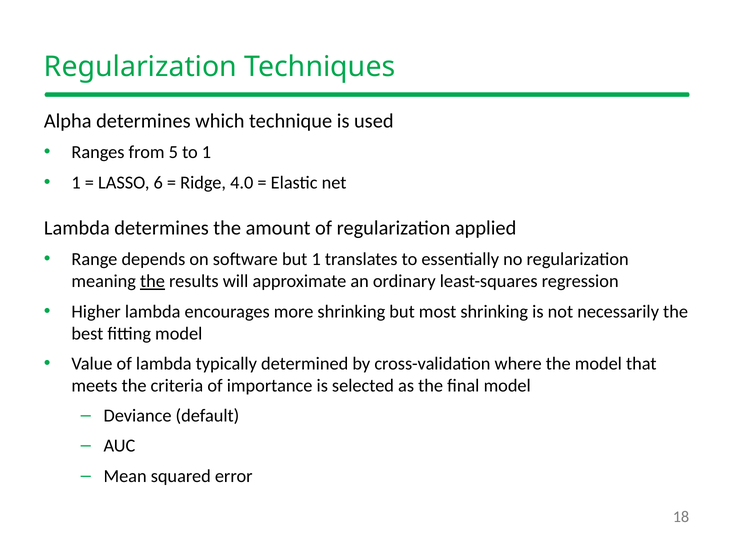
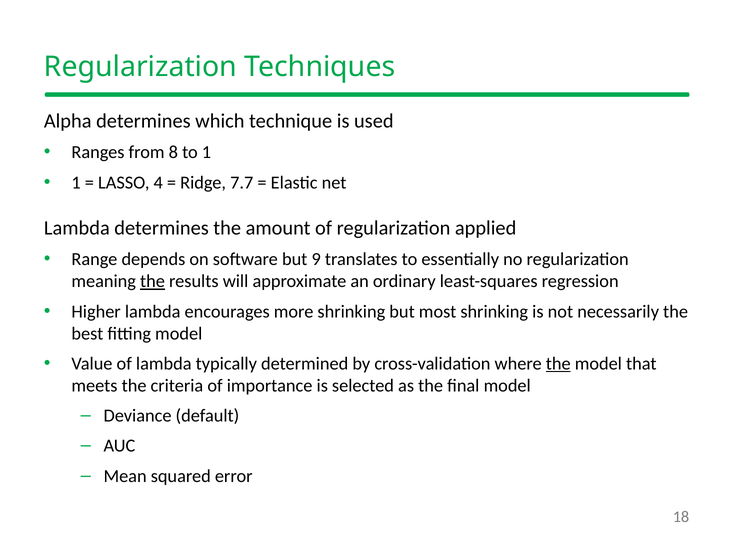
5: 5 -> 8 (173, 152)
6: 6 -> 4 (158, 182)
4.0: 4.0 -> 7.7 (242, 182)
but 1: 1 -> 9 (316, 259)
the underline: none -> present (558, 363)
